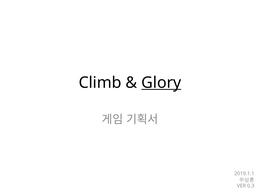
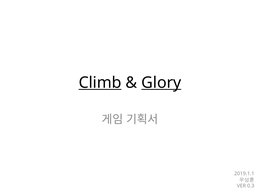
Climb underline: none -> present (100, 83)
